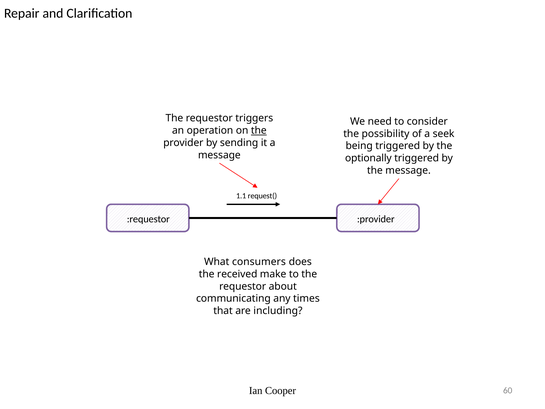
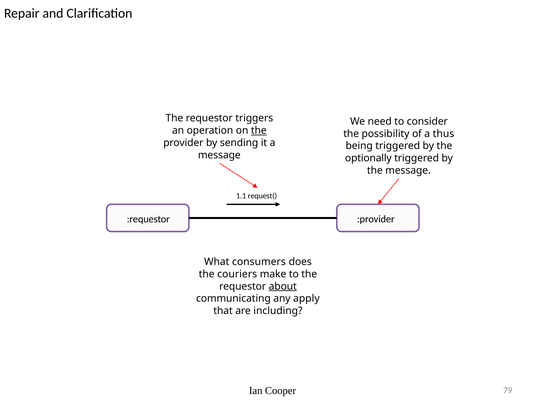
seek: seek -> thus (443, 134)
received: received -> couriers (237, 274)
about underline: none -> present (283, 286)
times: times -> apply (306, 298)
60: 60 -> 79 (508, 390)
